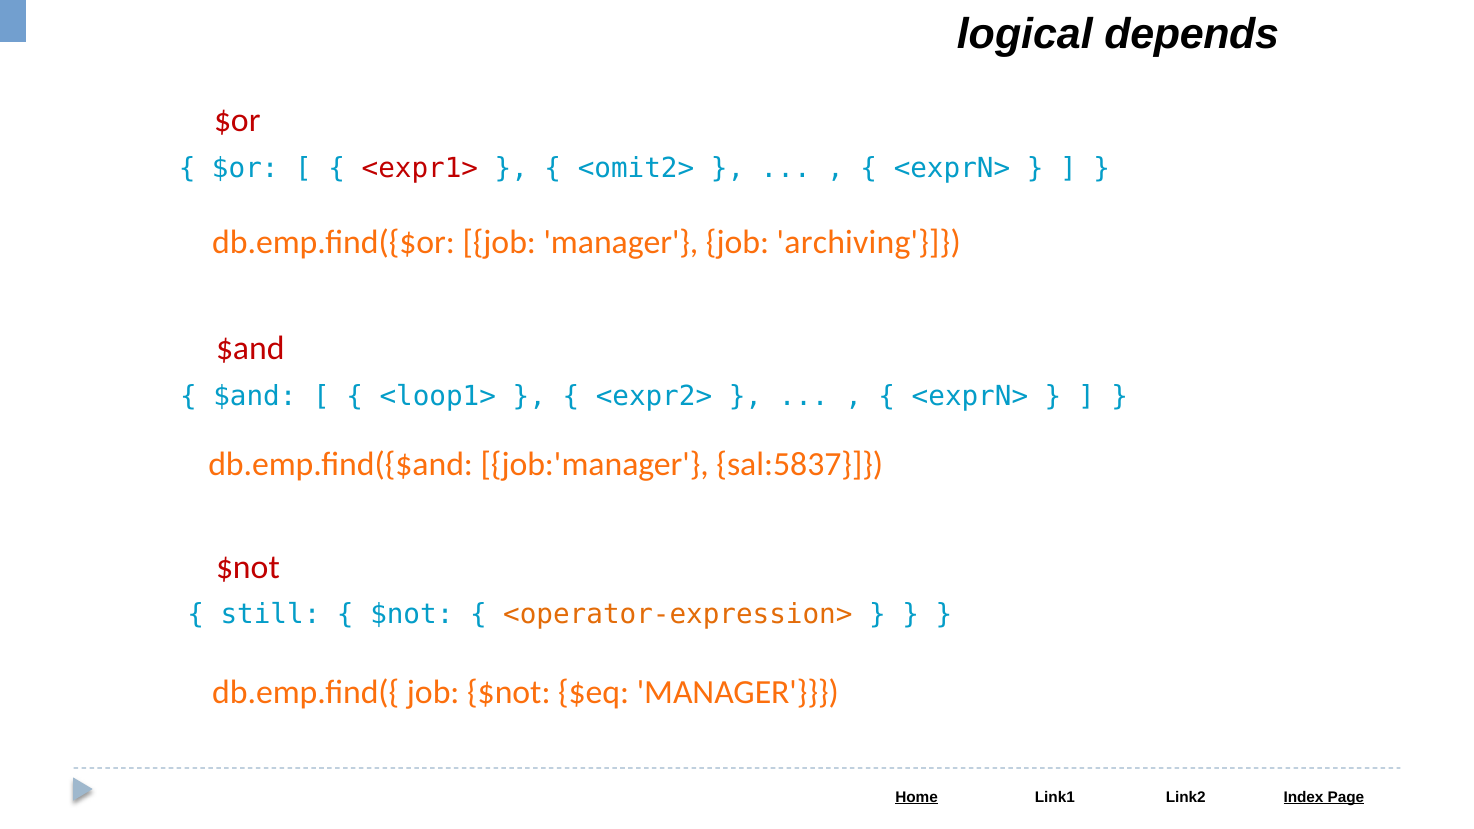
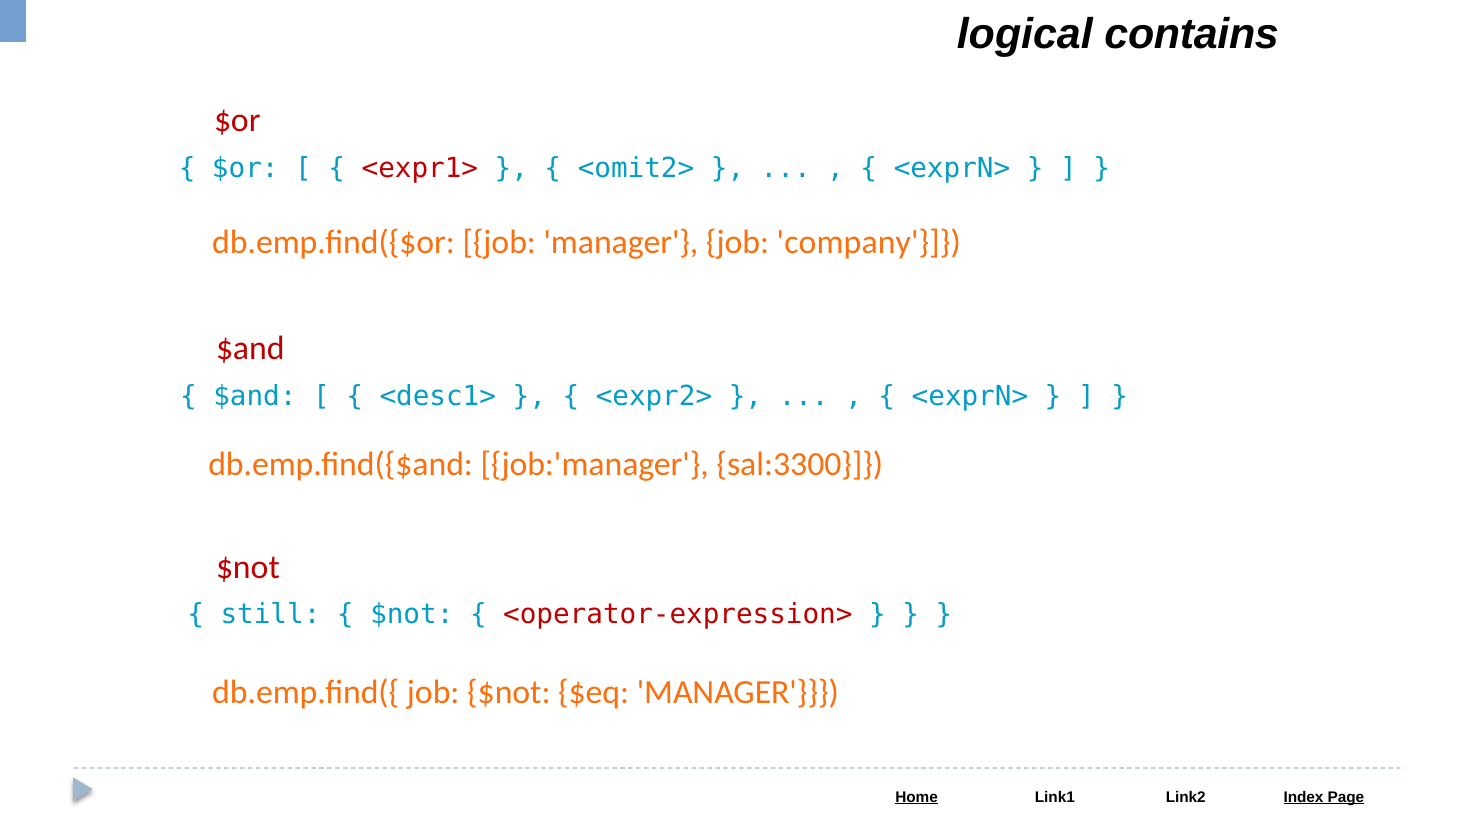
depends: depends -> contains (1192, 34)
archiving: archiving -> company (869, 243)
<loop1>: <loop1> -> <desc1> (438, 396)
sal:5837: sal:5837 -> sal:3300 (800, 464)
<operator-expression> colour: orange -> red (678, 615)
